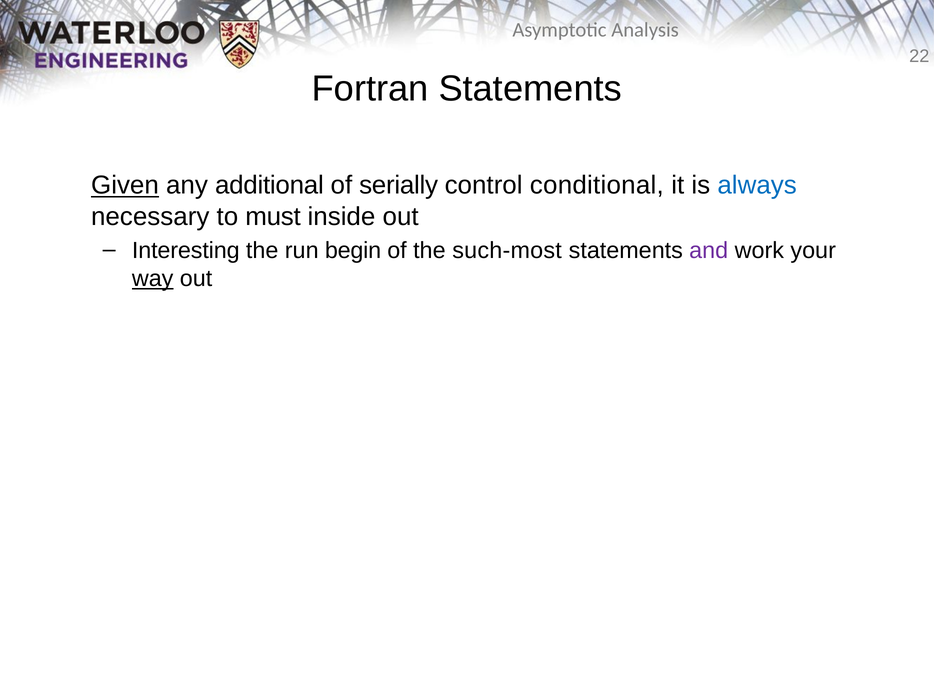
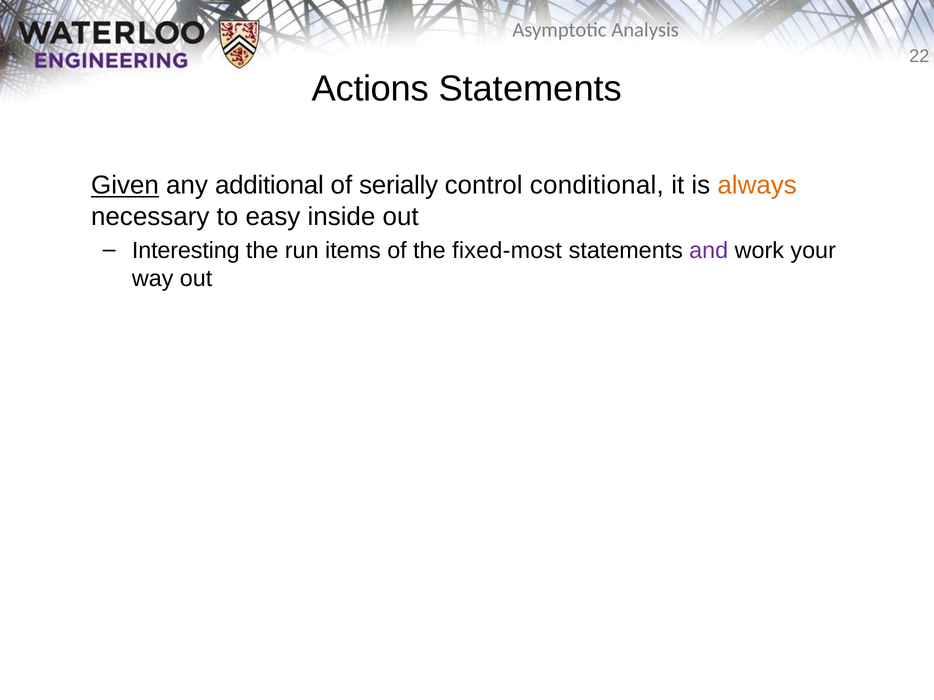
Fortran: Fortran -> Actions (370, 89)
always colour: blue -> orange (757, 186)
must: must -> easy (273, 217)
begin: begin -> items (353, 251)
such-most: such-most -> fixed-most (507, 251)
way underline: present -> none (153, 279)
